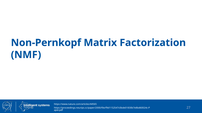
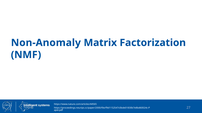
Non-Pernkopf: Non-Pernkopf -> Non-Anomaly (46, 43)
